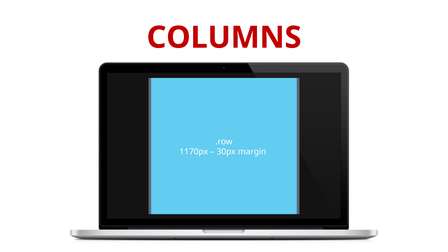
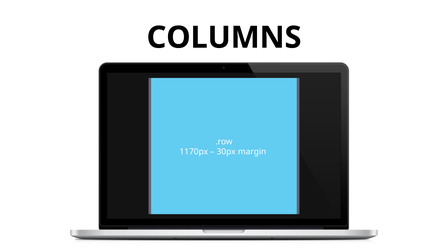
COLUMNS colour: red -> black (224, 38)
